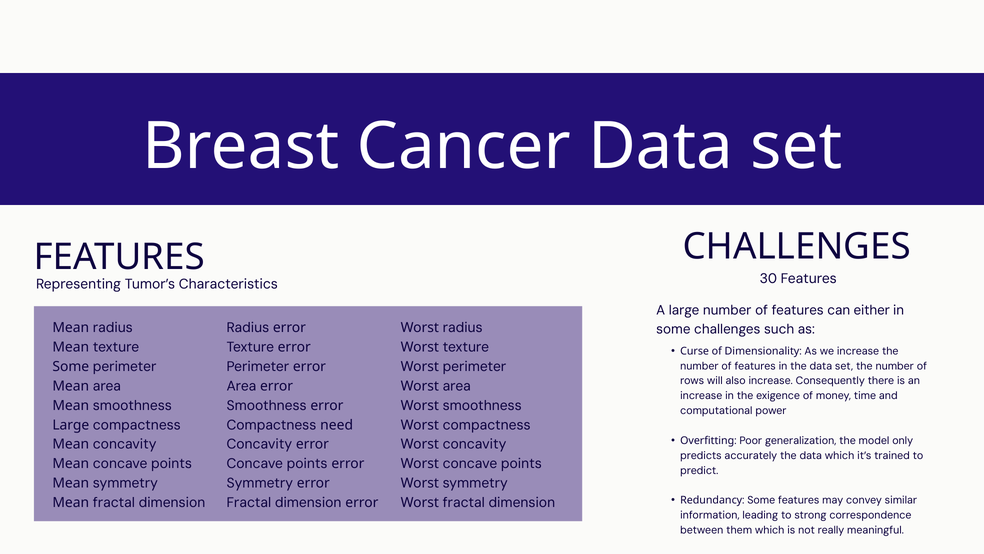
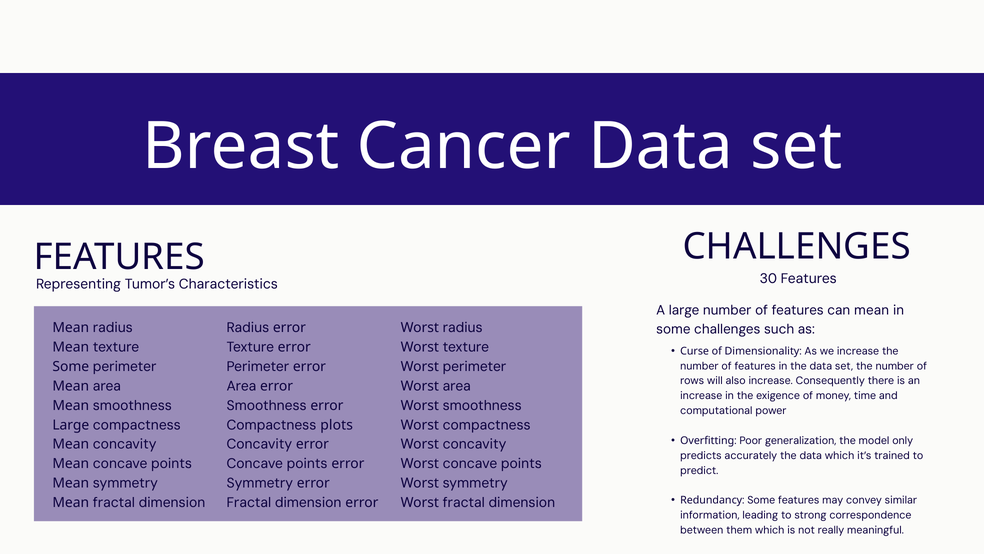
can either: either -> mean (872, 310)
need: need -> plots (337, 425)
